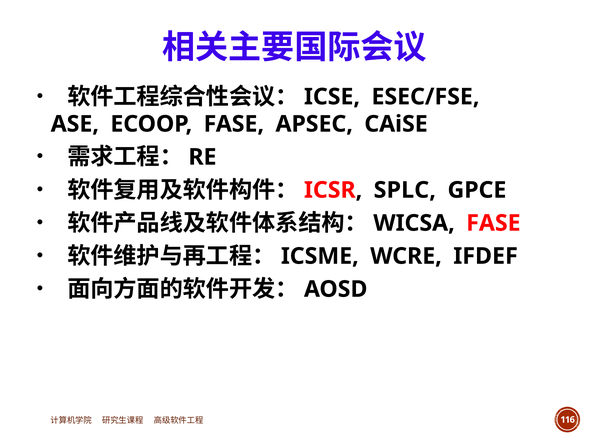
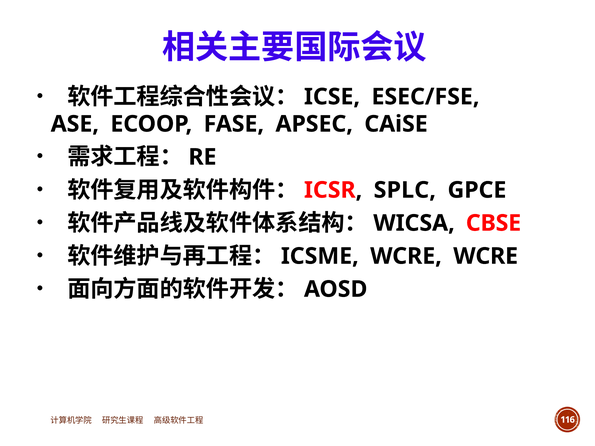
FASE: FASE -> CBSE (493, 223)
WCRE IFDEF: IFDEF -> WCRE (486, 256)
